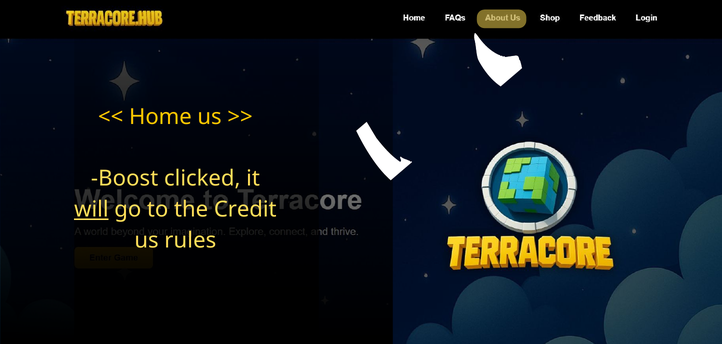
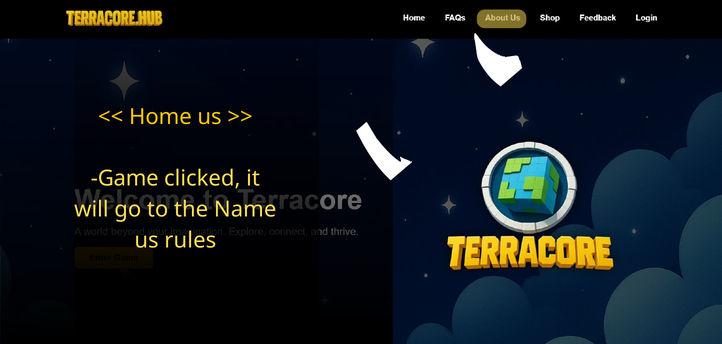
Boost: Boost -> Game (125, 179)
will underline: present -> none (91, 210)
Credit: Credit -> Name (245, 210)
